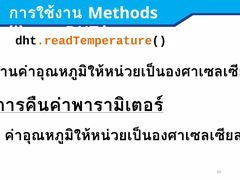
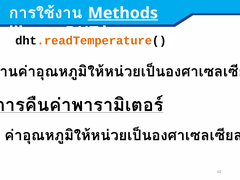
Methods underline: none -> present (123, 13)
